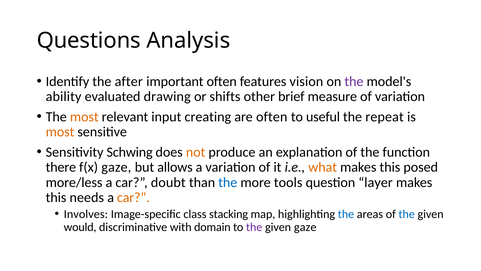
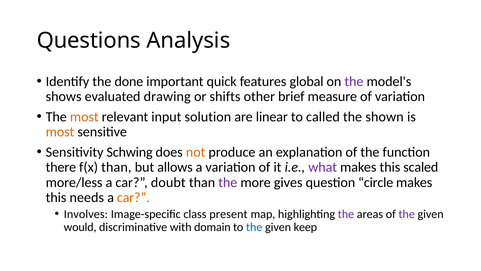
after: after -> done (129, 81)
important often: often -> quick (222, 81)
vision: vision -> global (307, 81)
ability: ability -> shows (64, 96)
creating: creating -> solution (208, 117)
are often: often -> linear (272, 117)
useful: useful -> called (323, 117)
repeat: repeat -> shown (385, 117)
f(x gaze: gaze -> than (116, 167)
what colour: orange -> purple (323, 167)
posed: posed -> scaled (421, 167)
the colour: blue -> purple (228, 182)
tools: tools -> gives (288, 182)
layer: layer -> circle (376, 182)
stacking: stacking -> present (228, 214)
the colour: blue -> purple (346, 214)
the colour: blue -> purple (407, 214)
the colour: purple -> blue (254, 227)
given gaze: gaze -> keep (305, 227)
